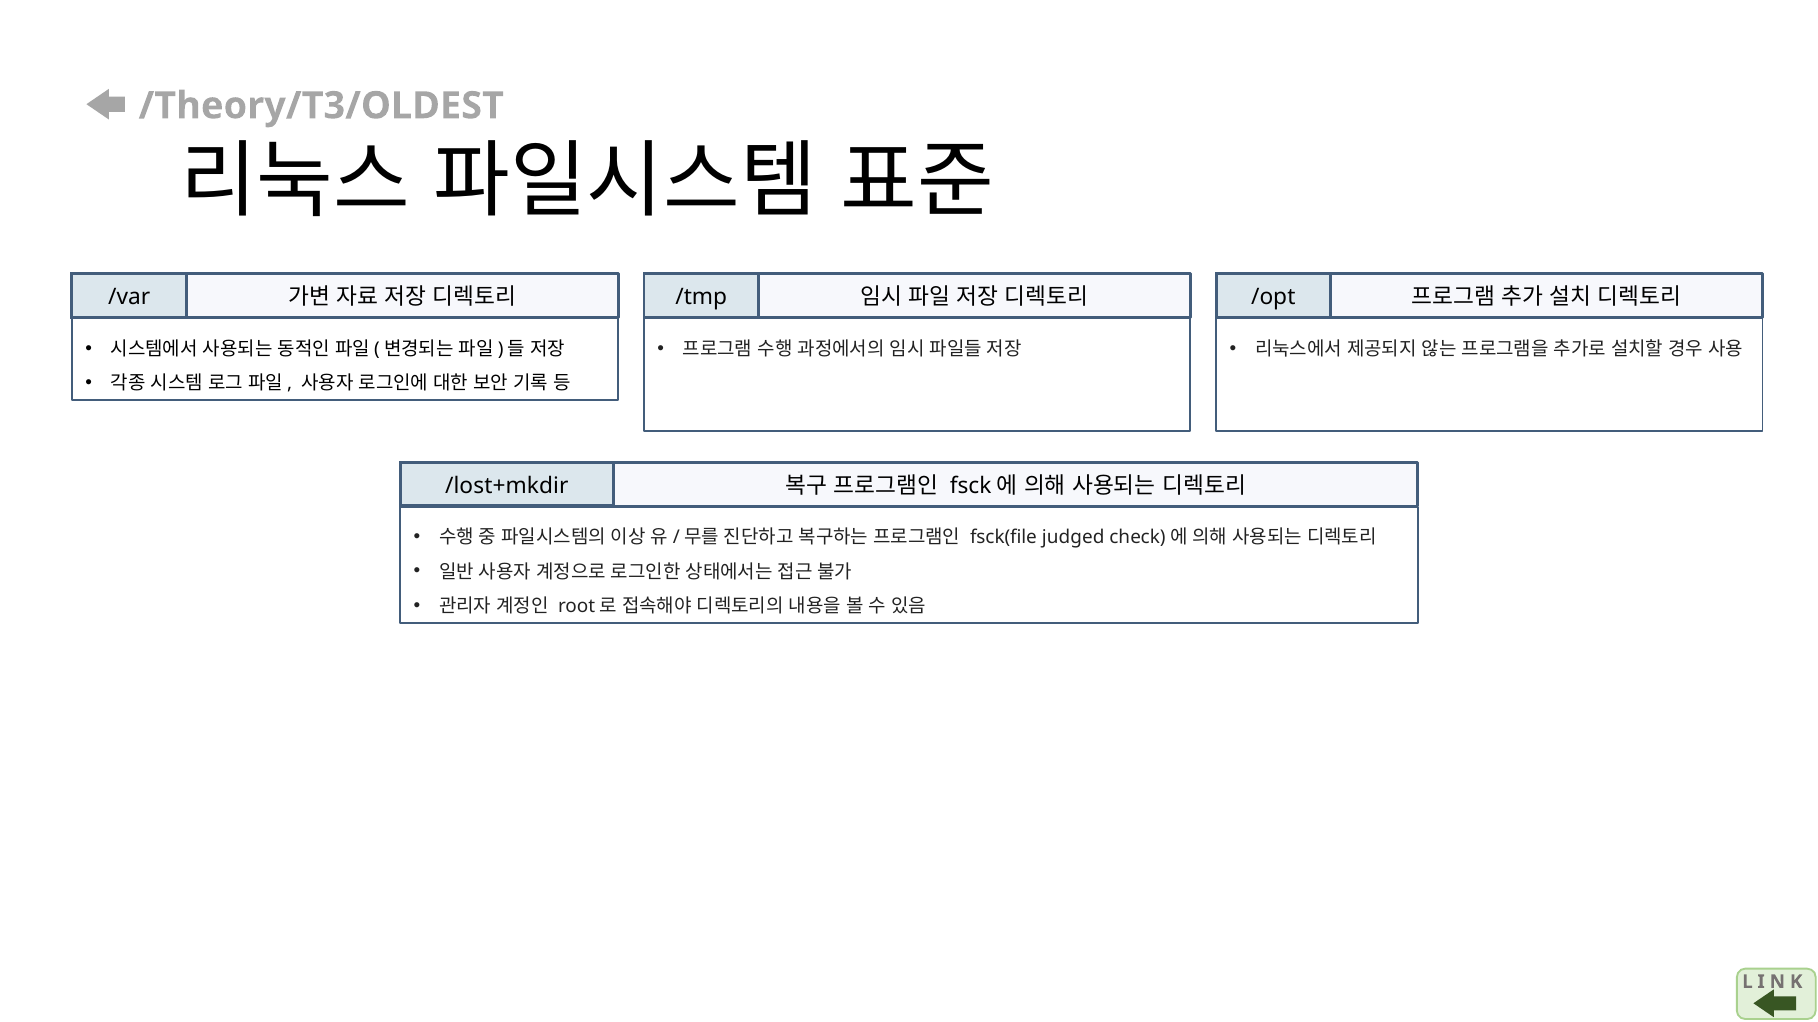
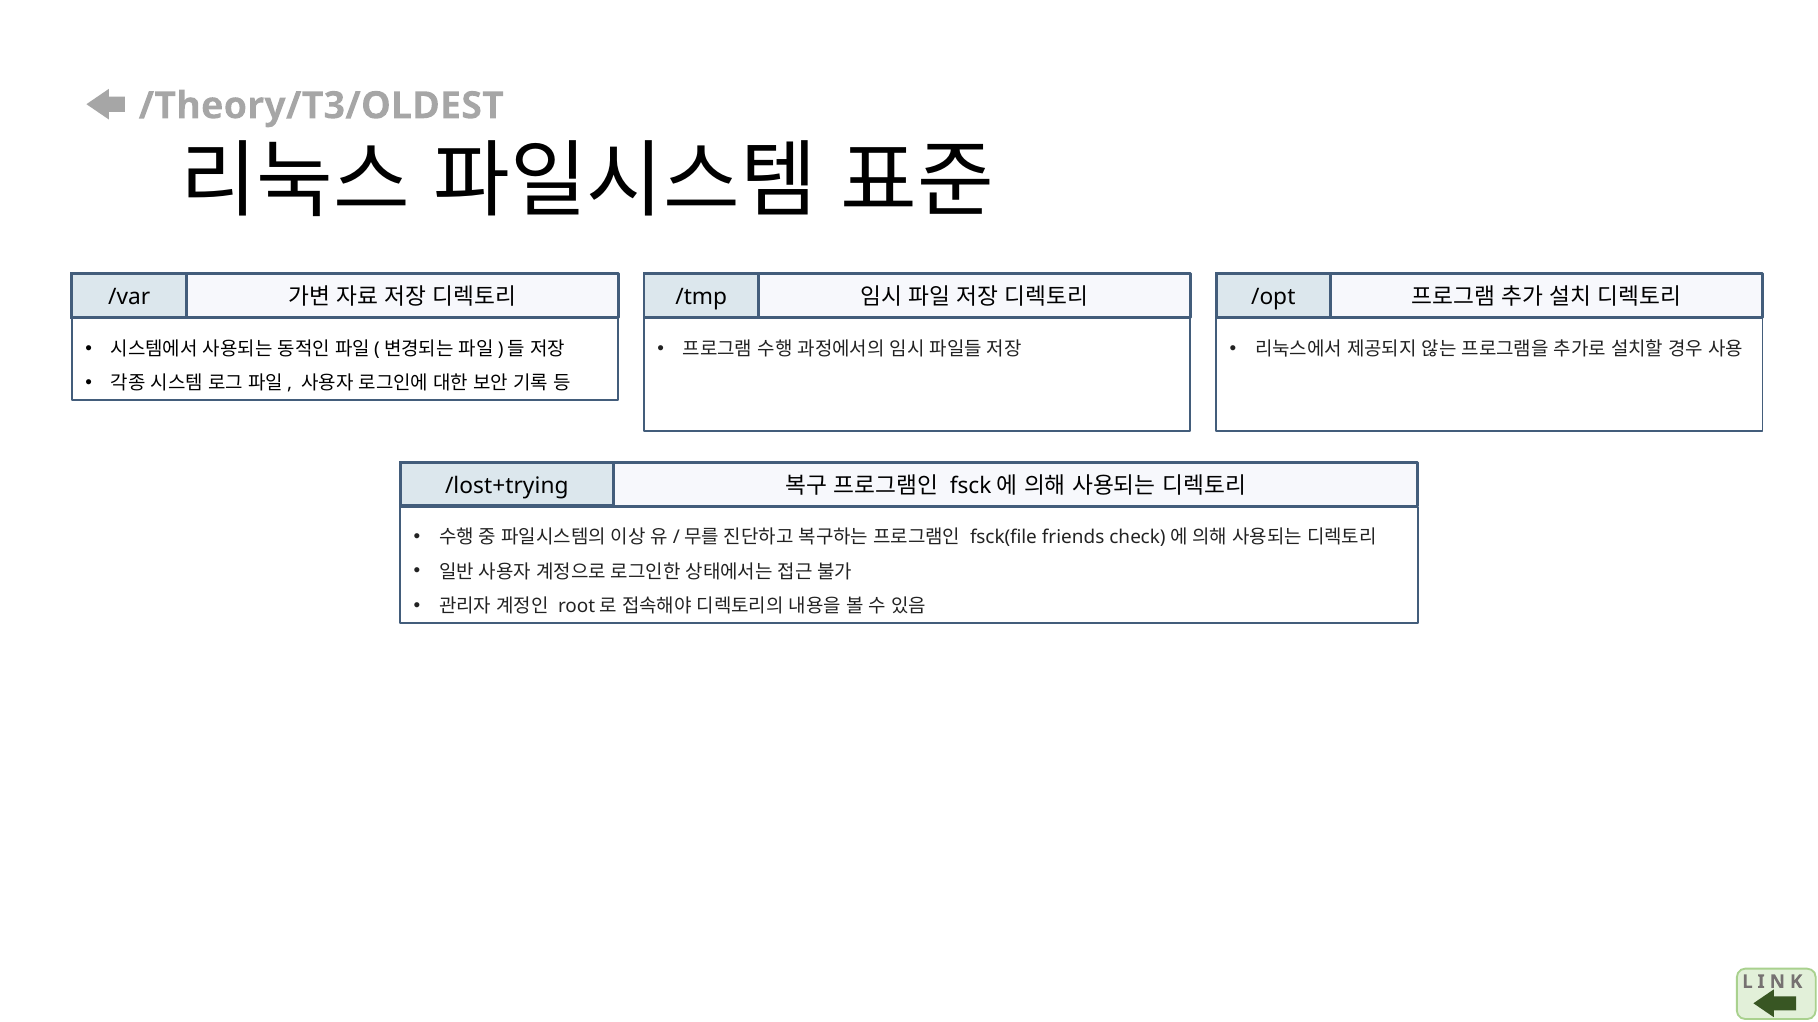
/lost+mkdir: /lost+mkdir -> /lost+trying (507, 486)
judged: judged -> friends (1073, 538)
